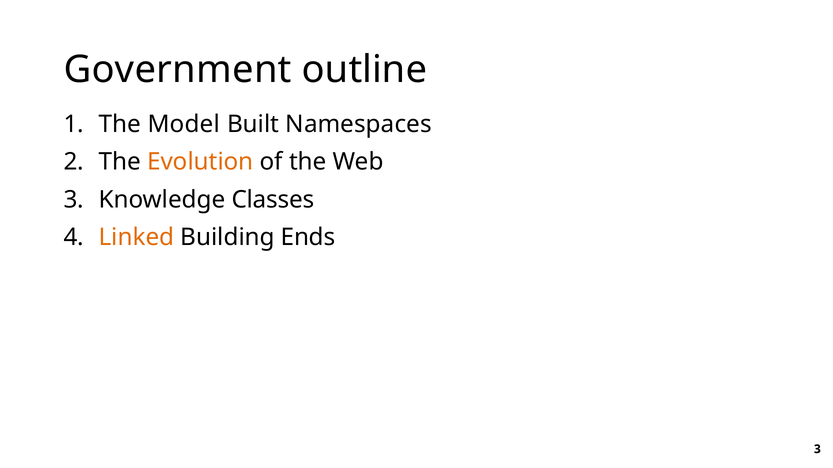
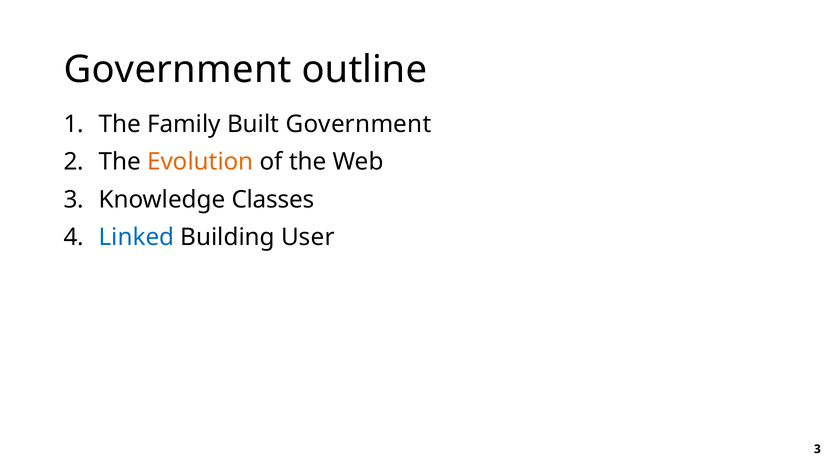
Model: Model -> Family (184, 124)
Built Namespaces: Namespaces -> Government (359, 124)
Linked colour: orange -> blue (136, 238)
Ends: Ends -> User (308, 238)
